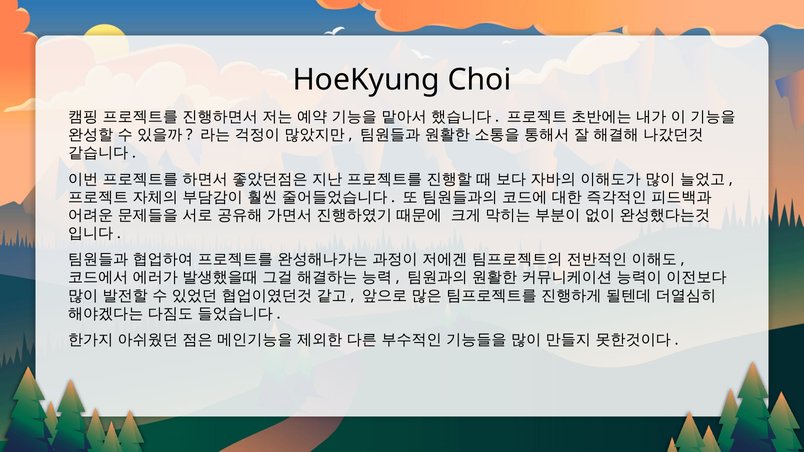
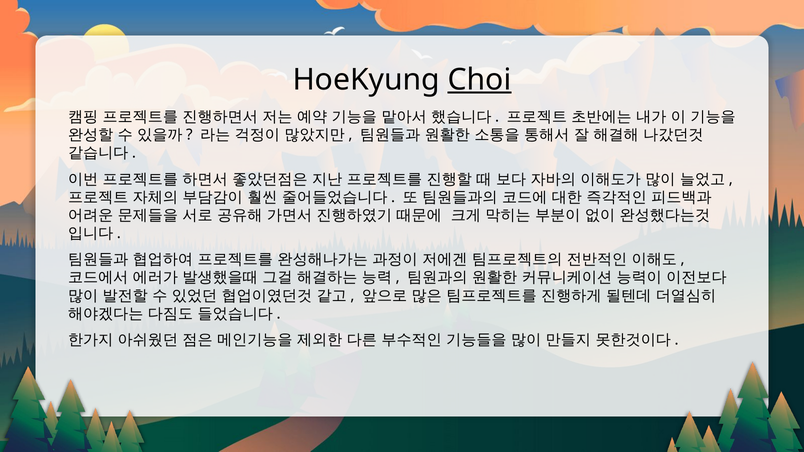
Choi underline: none -> present (480, 80)
